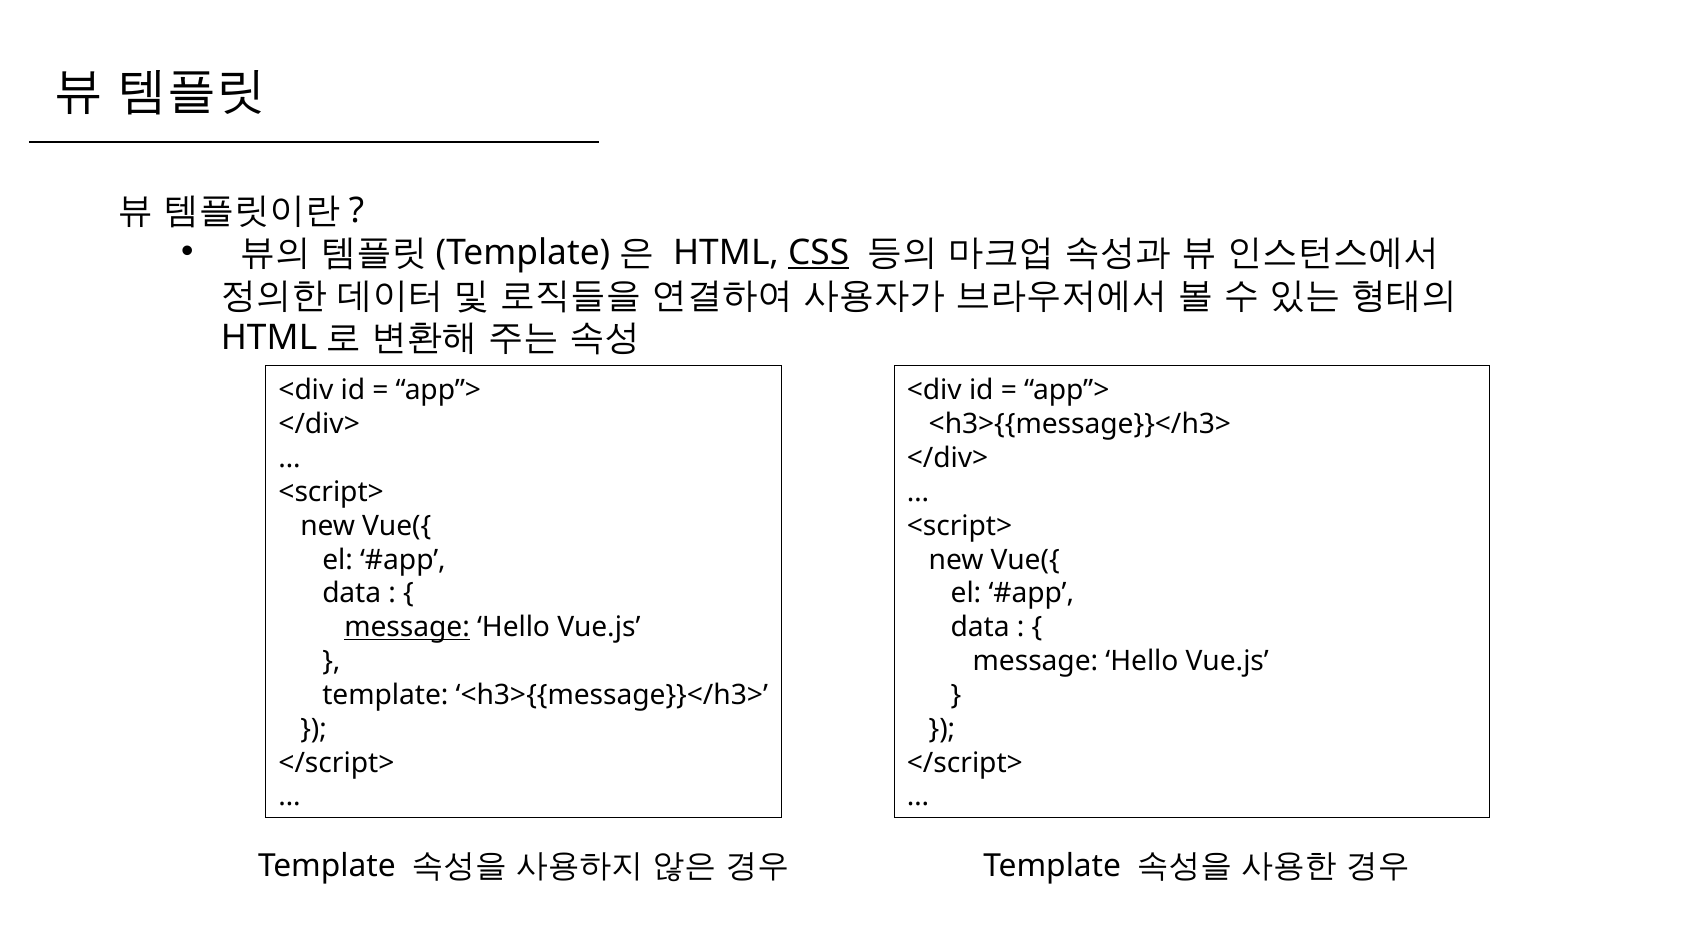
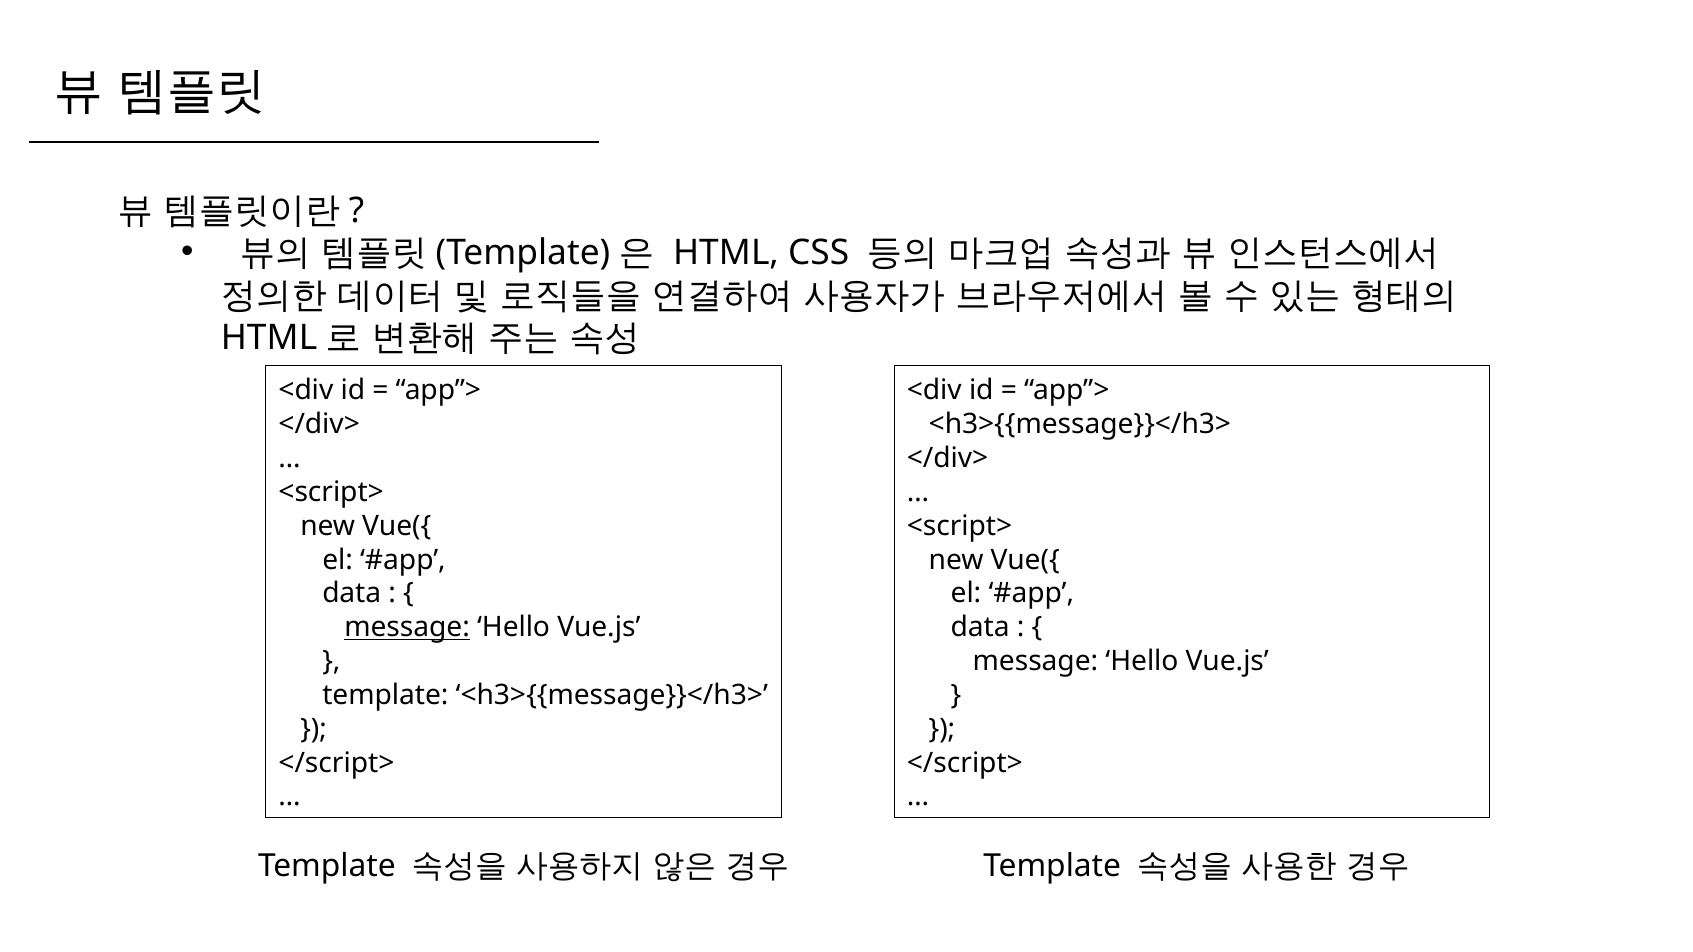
CSS underline: present -> none (819, 253)
